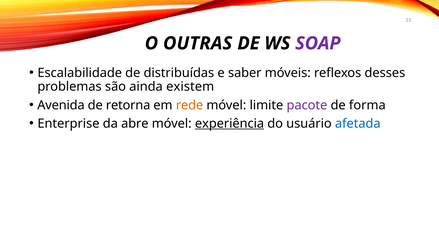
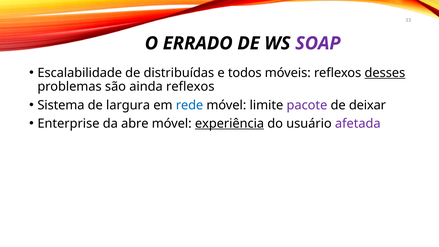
OUTRAS: OUTRAS -> ERRADO (198, 43)
saber: saber -> todos (245, 73)
desses underline: none -> present (385, 73)
ainda existem: existem -> reflexos (190, 87)
Avenida: Avenida -> Sistema (61, 105)
retorna: retorna -> largura (128, 105)
rede colour: orange -> blue (190, 105)
forma: forma -> deixar (367, 105)
afetada colour: blue -> purple (358, 124)
